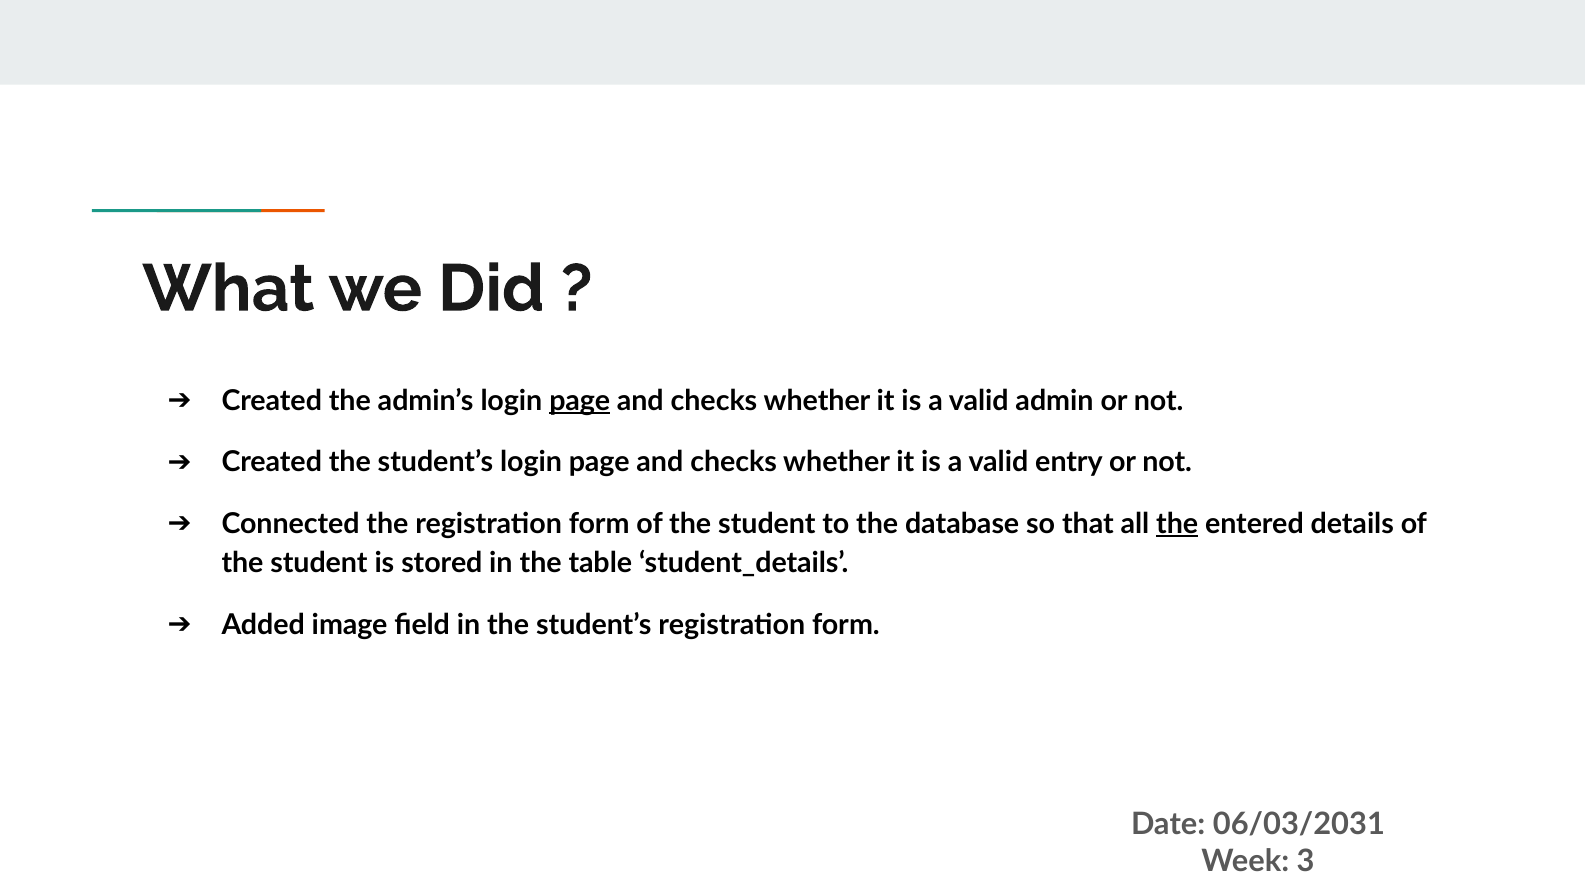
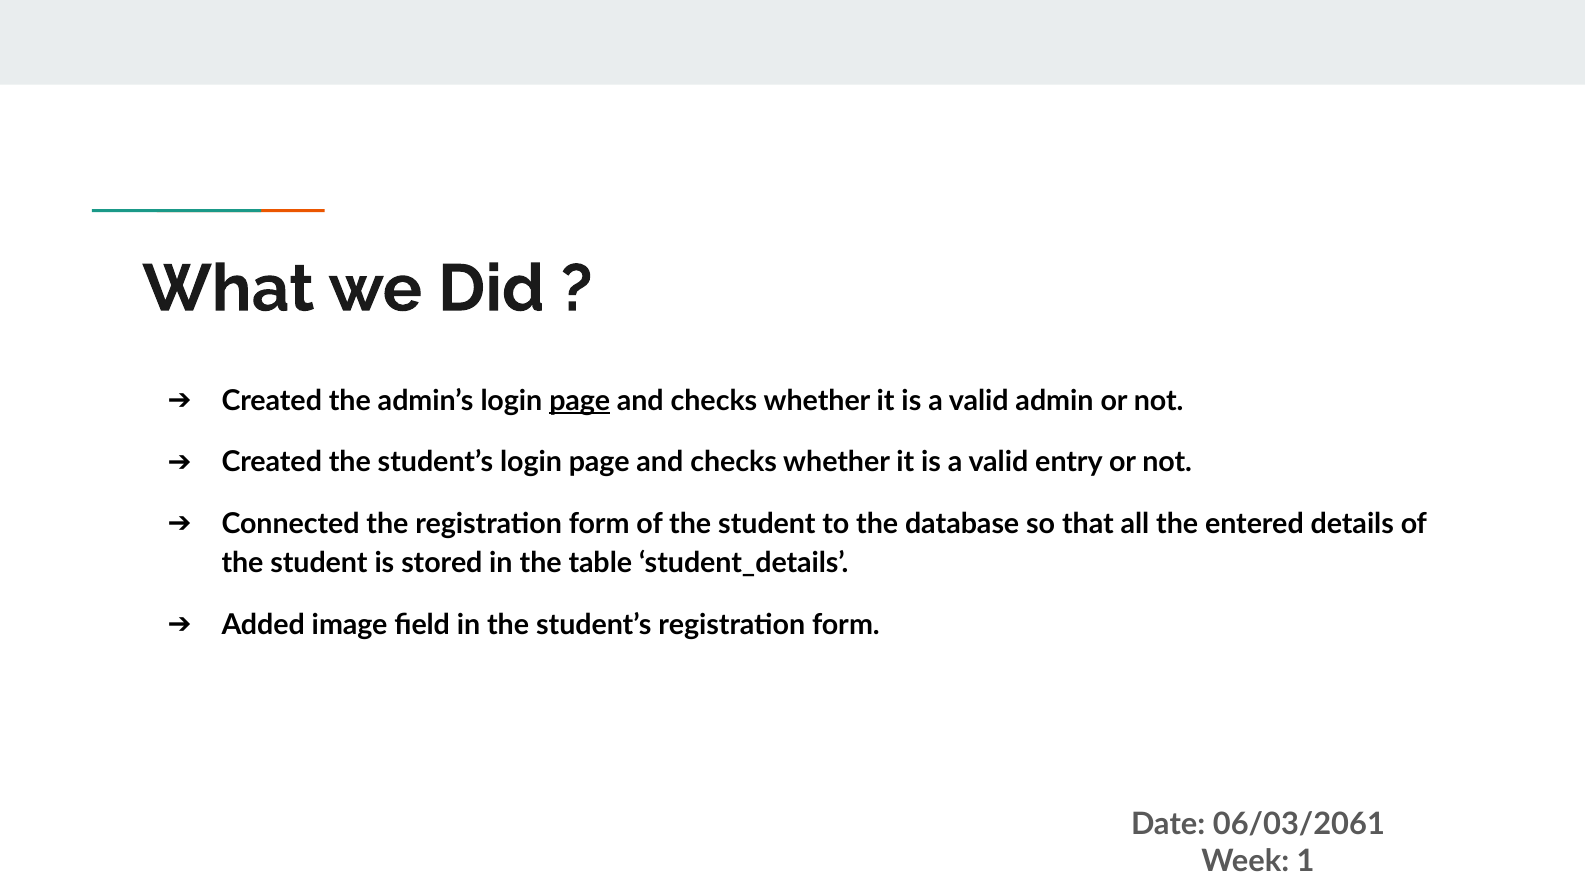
the underline: present -> none (1177, 524)
06/03/2031: 06/03/2031 -> 06/03/2061 (1299, 824)
3: 3 -> 1 (1306, 861)
